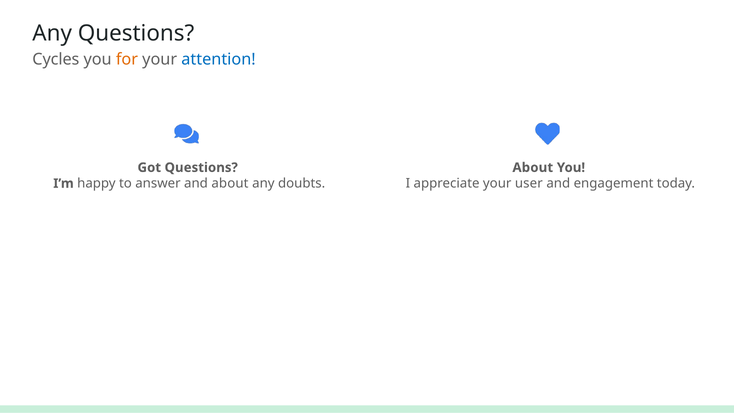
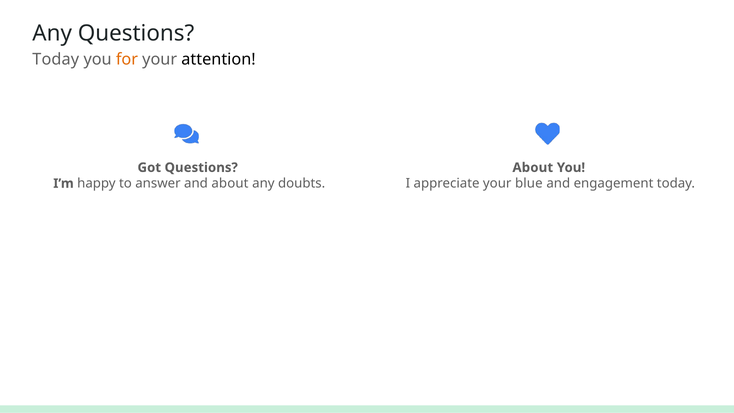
Cycles: Cycles -> Today (56, 59)
attention colour: blue -> black (219, 59)
user: user -> blue (529, 183)
